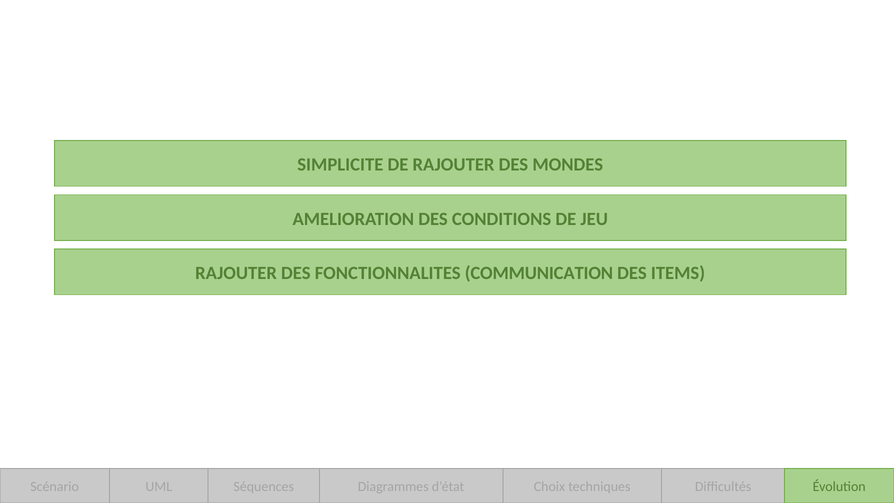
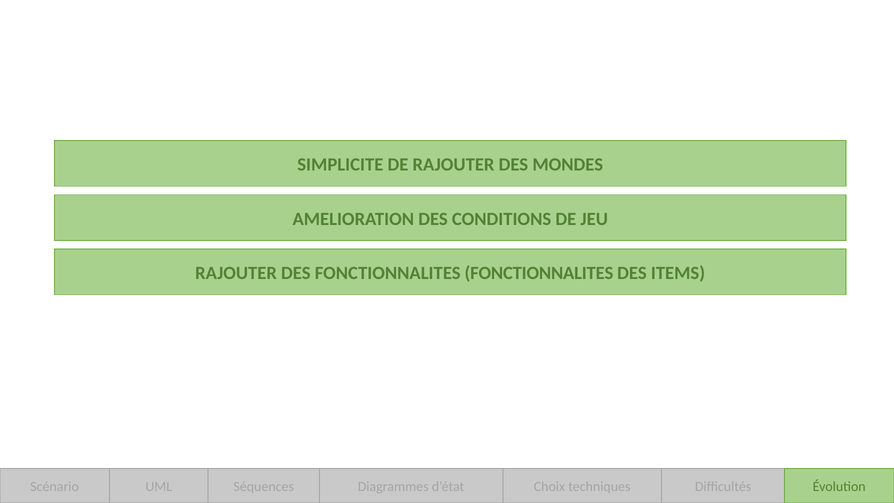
FONCTIONNALITES COMMUNICATION: COMMUNICATION -> FONCTIONNALITES (539, 273)
